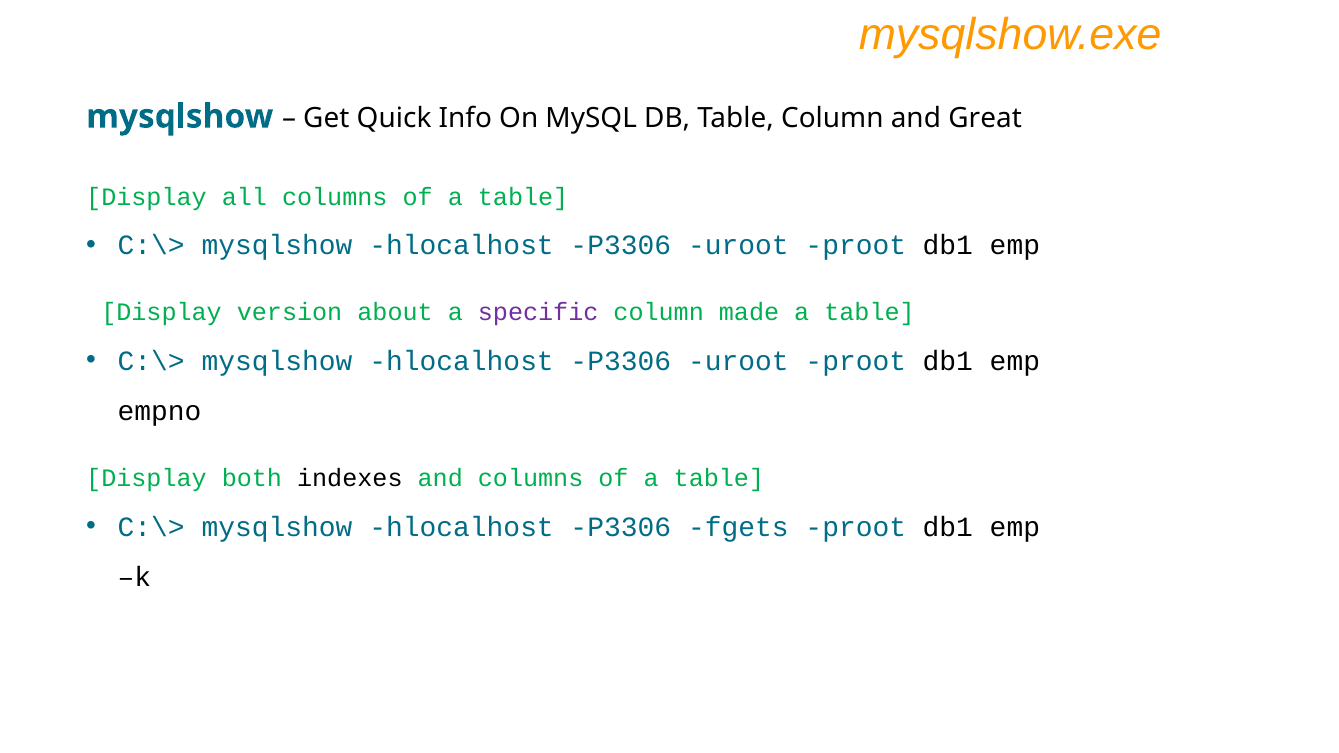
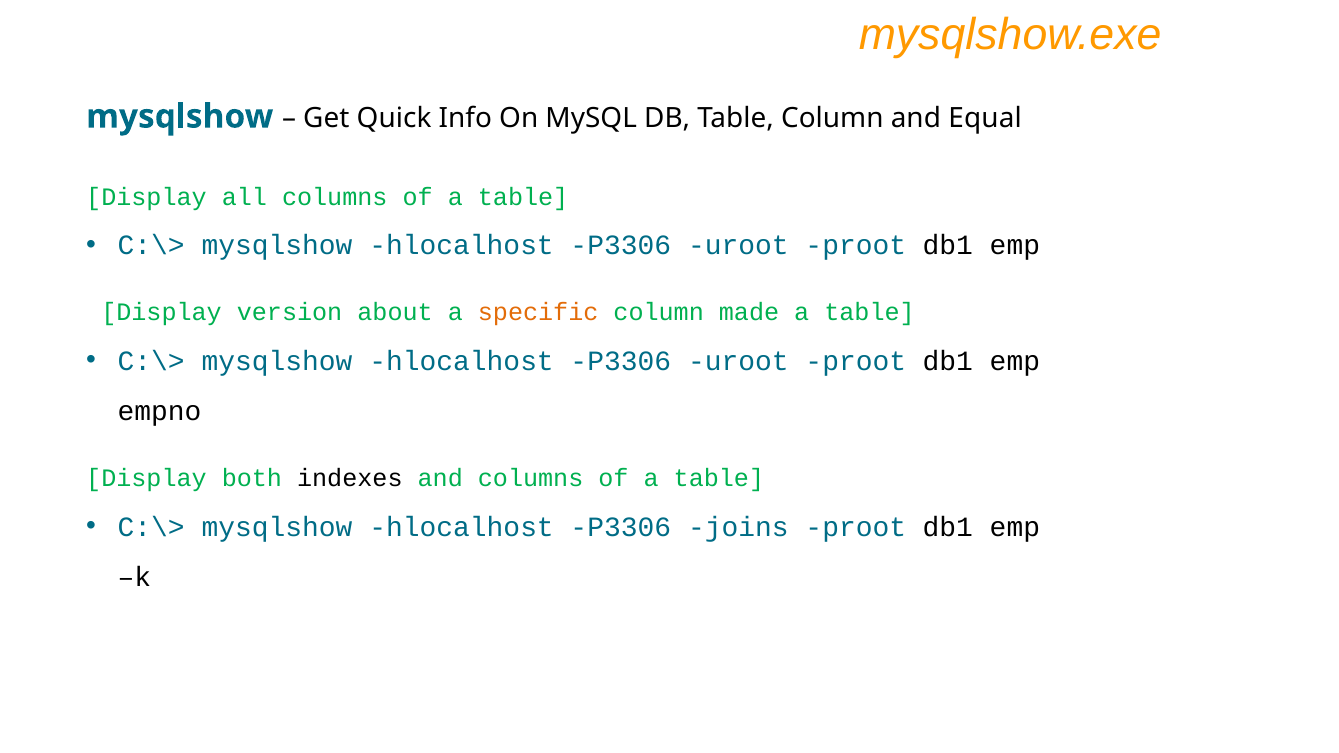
Great: Great -> Equal (985, 118)
specific colour: purple -> orange (538, 313)
fgets: fgets -> joins (738, 527)
